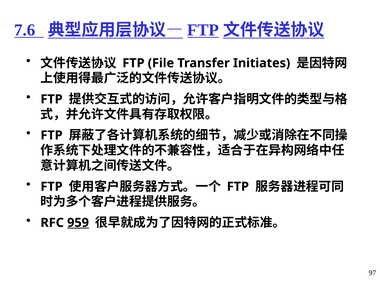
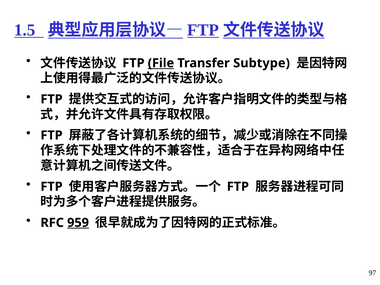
7.6: 7.6 -> 1.5 (25, 30)
File underline: none -> present (161, 63)
Initiates: Initiates -> Subtype (262, 63)
